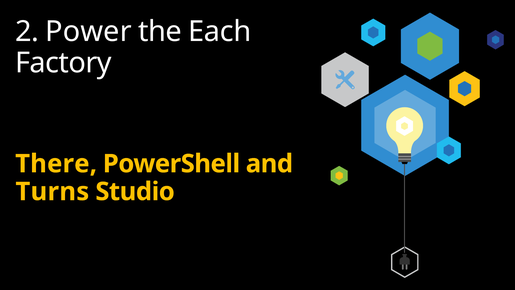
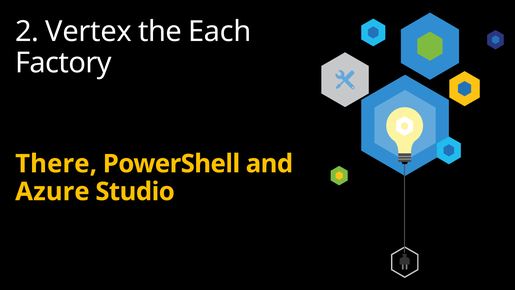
Power: Power -> Vertex (89, 32)
Turns: Turns -> Azure (52, 191)
